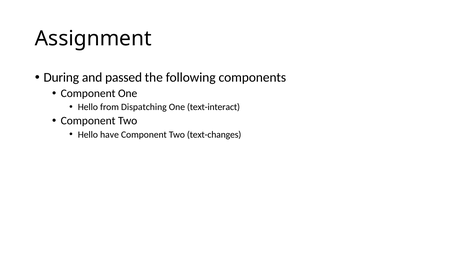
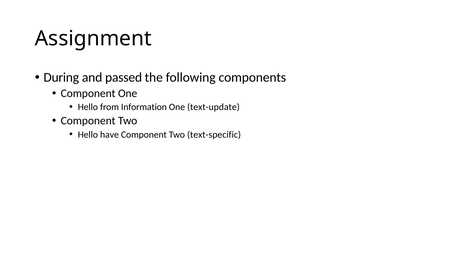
Dispatching: Dispatching -> Information (144, 107)
text-interact: text-interact -> text-update (213, 107)
text-changes: text-changes -> text-specific (214, 134)
